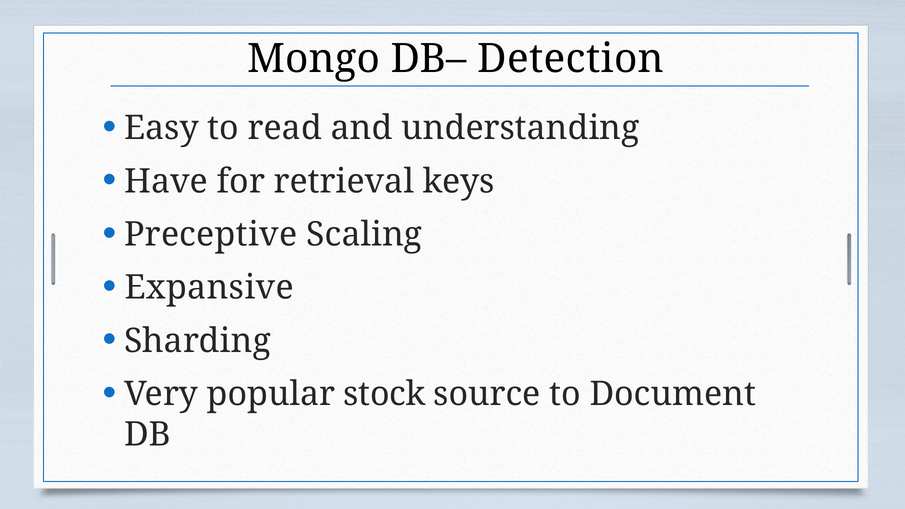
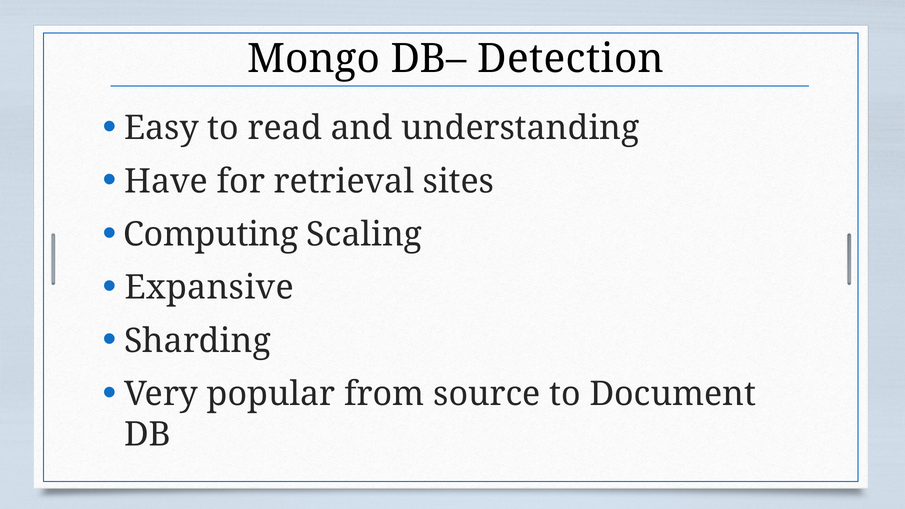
keys: keys -> sites (458, 181)
Preceptive: Preceptive -> Computing (211, 235)
stock: stock -> from (384, 394)
